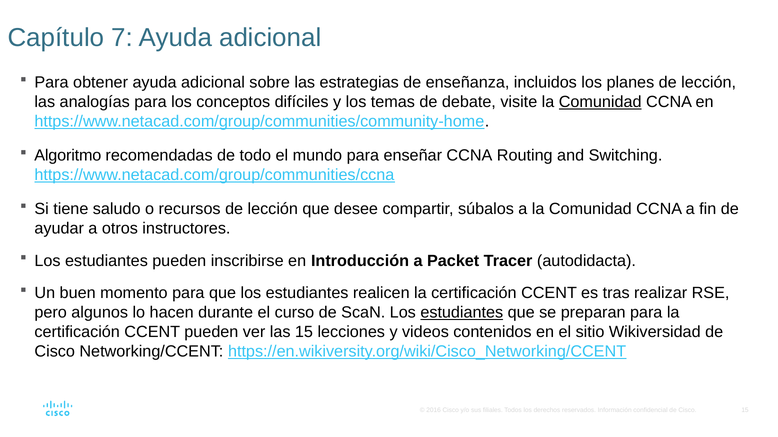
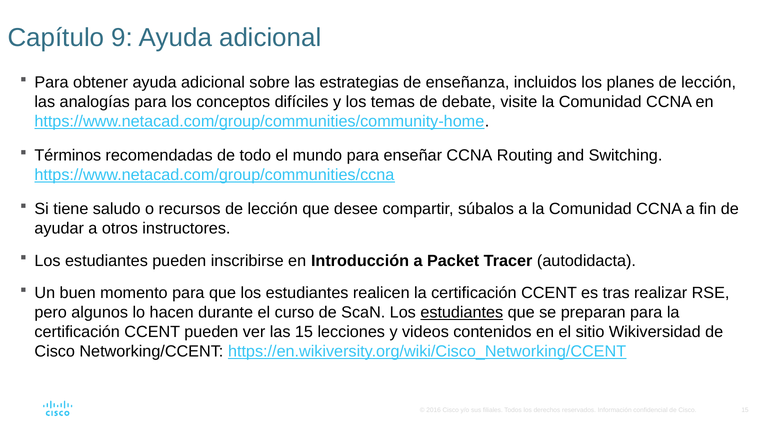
7: 7 -> 9 (122, 38)
Comunidad underline: present -> none (600, 102)
Algoritmo: Algoritmo -> Términos (68, 156)
